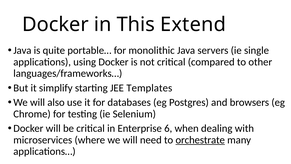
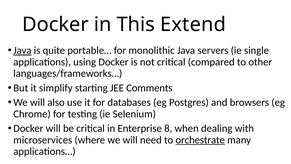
Java underline: none -> present (22, 50)
Templates: Templates -> Comments (149, 88)
6: 6 -> 8 (168, 128)
